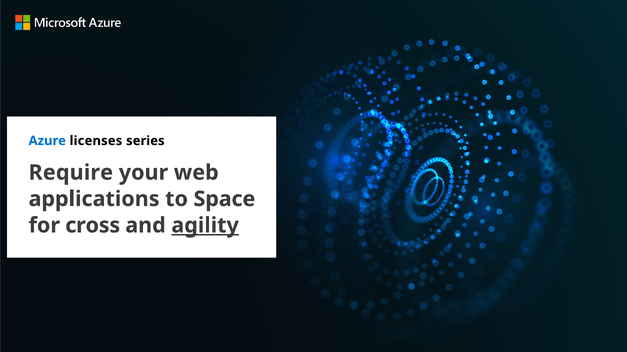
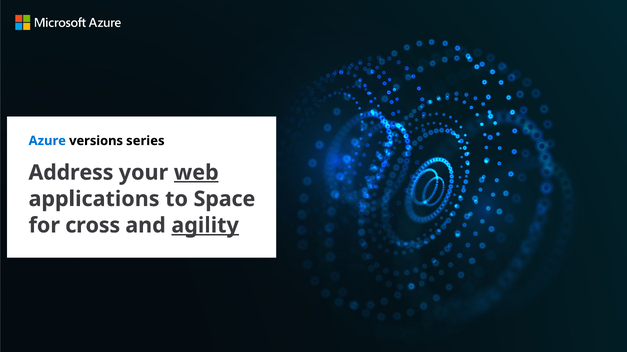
licenses: licenses -> versions (96, 141)
Require: Require -> Address (71, 173)
web underline: none -> present (196, 173)
